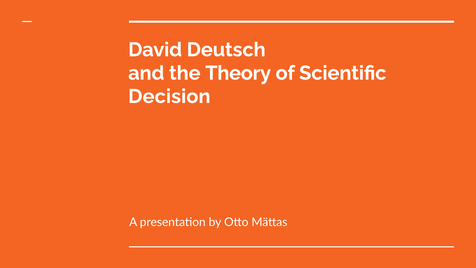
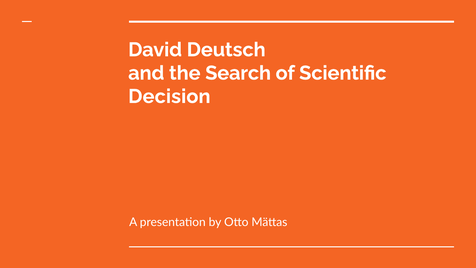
Theory: Theory -> Search (238, 73)
